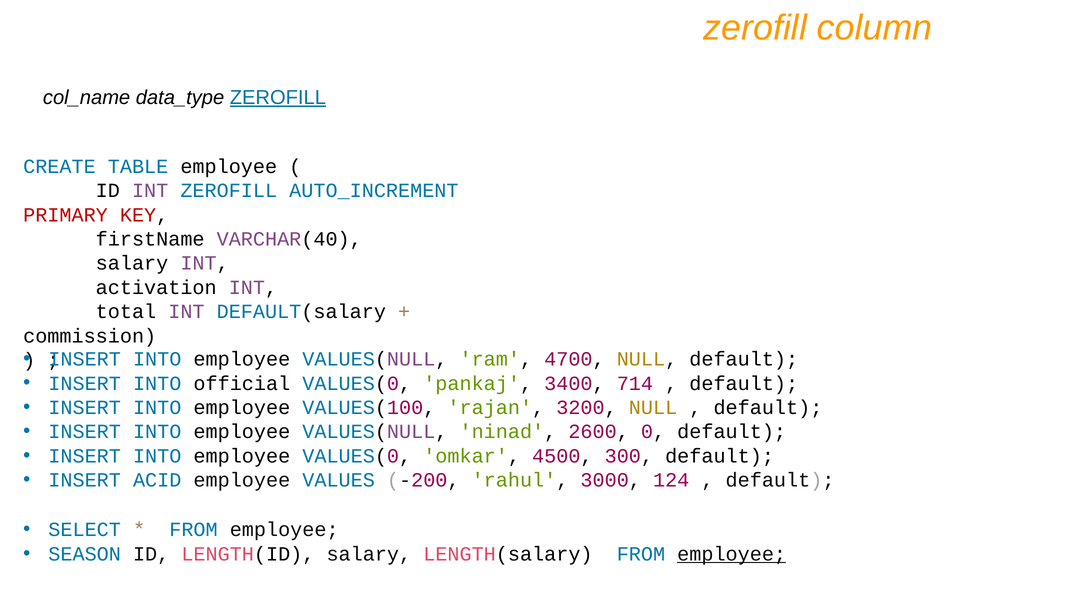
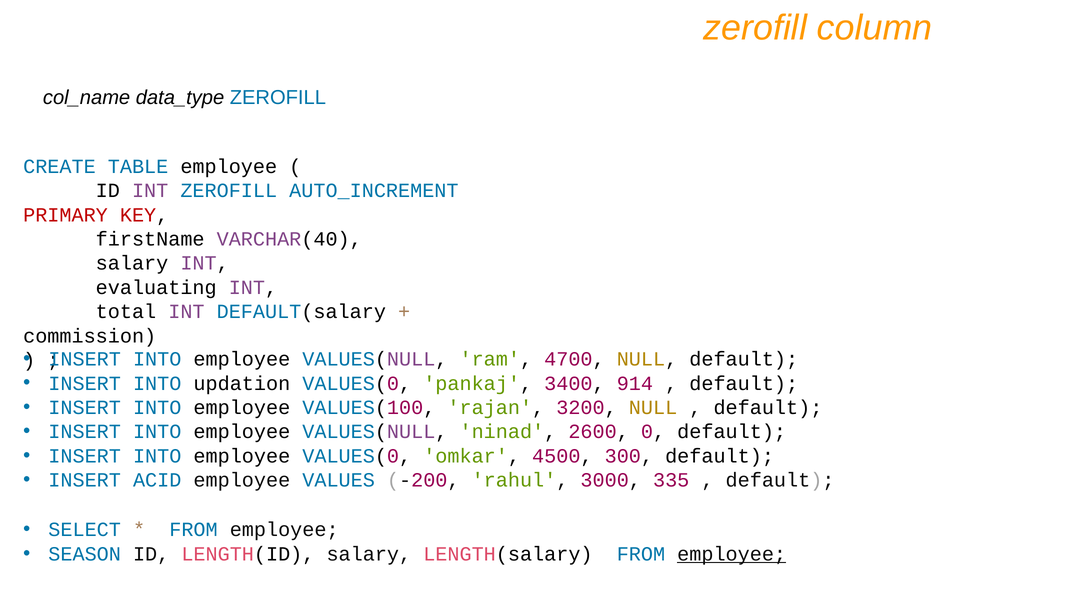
ZEROFILL underline: present -> none (278, 98)
activation: activation -> evaluating (156, 287)
official: official -> updation (242, 383)
714: 714 -> 914 (635, 383)
124: 124 -> 335 (671, 480)
